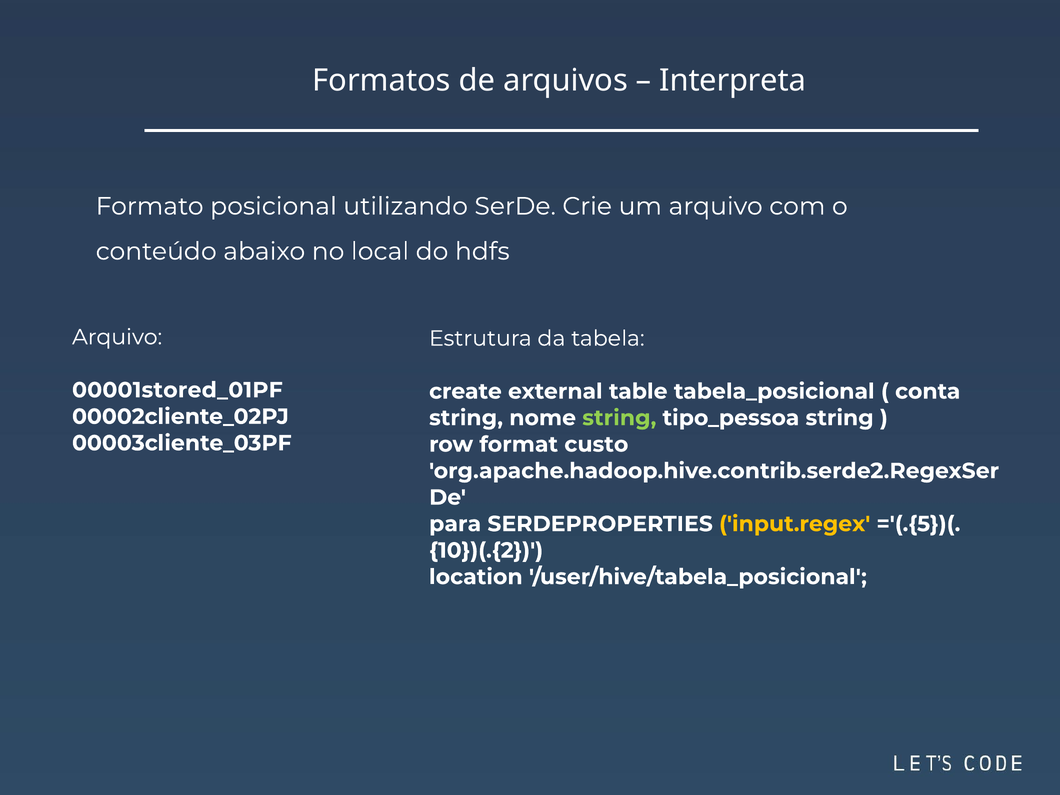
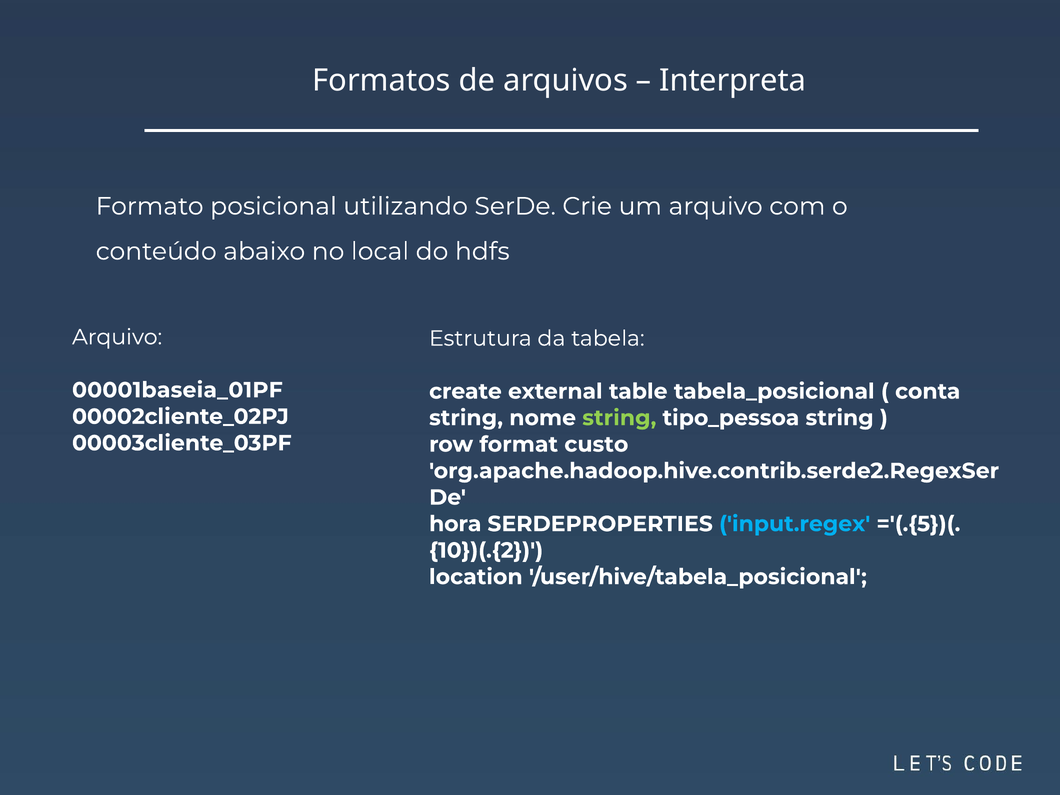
00001stored_01PF: 00001stored_01PF -> 00001baseia_01PF (177, 390)
para: para -> hora (455, 524)
input.regex colour: yellow -> light blue (795, 524)
